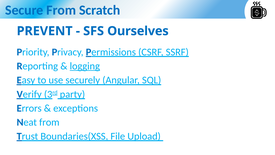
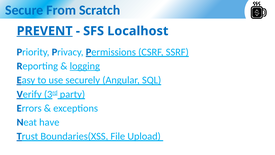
PREVENT underline: none -> present (45, 31)
Ourselves: Ourselves -> Localhost (138, 31)
Neat from: from -> have (49, 122)
